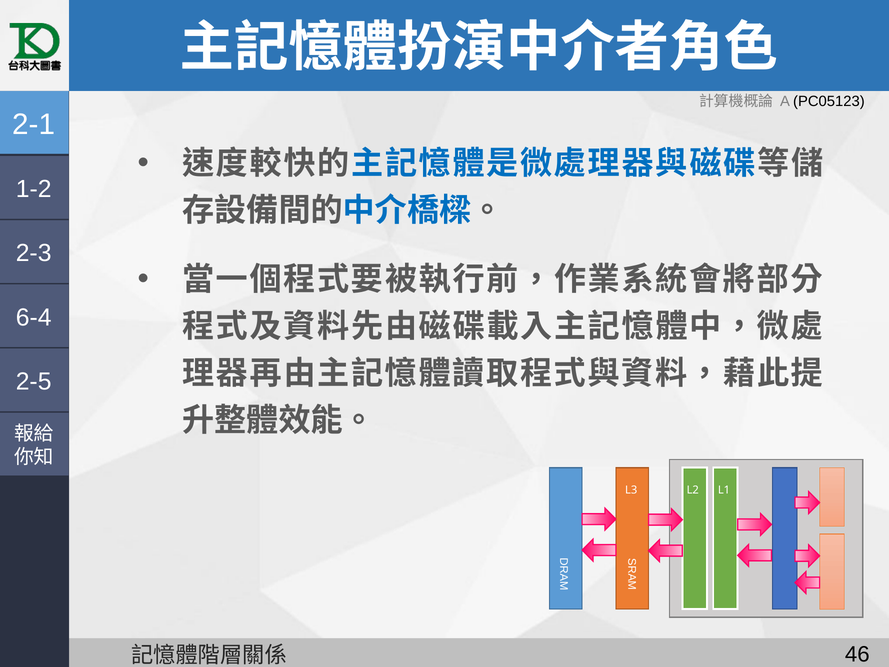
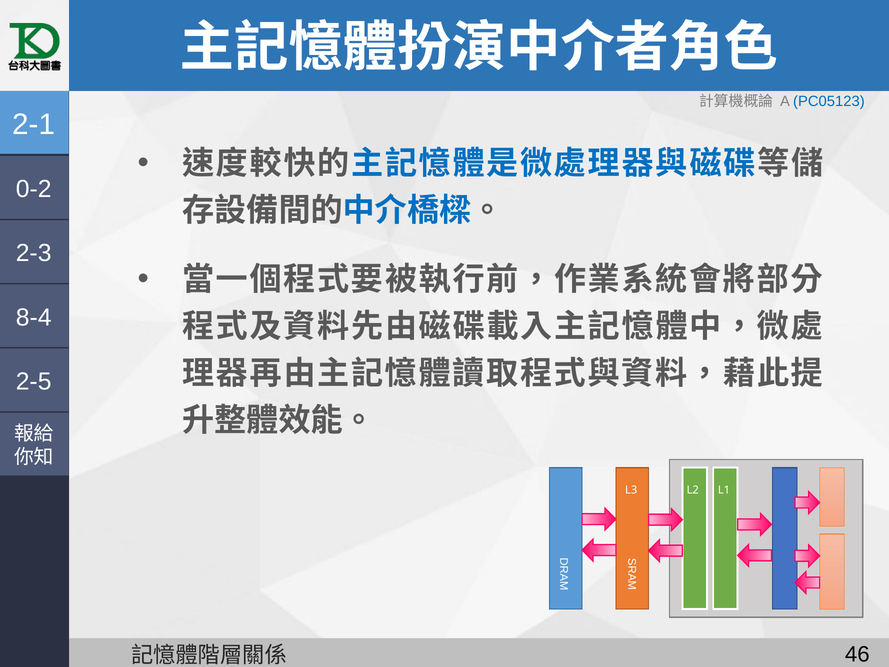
PC05123 colour: black -> blue (829, 101)
1-2: 1-2 -> 0-2 (34, 189)
6-4: 6-4 -> 8-4 (34, 317)
